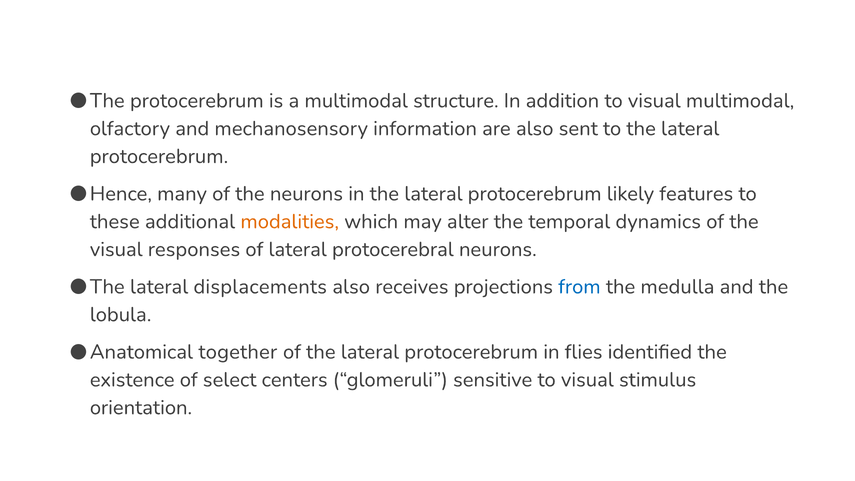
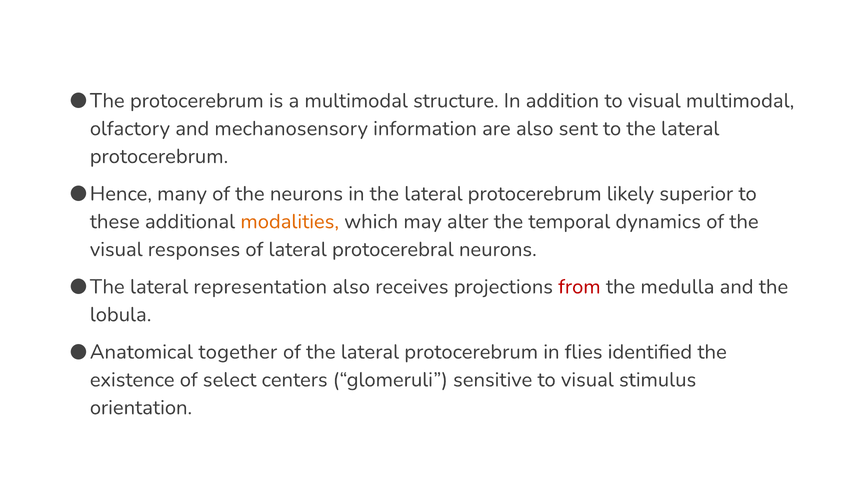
features: features -> superior (696, 194)
displacements: displacements -> representation (260, 287)
from colour: blue -> red (579, 287)
